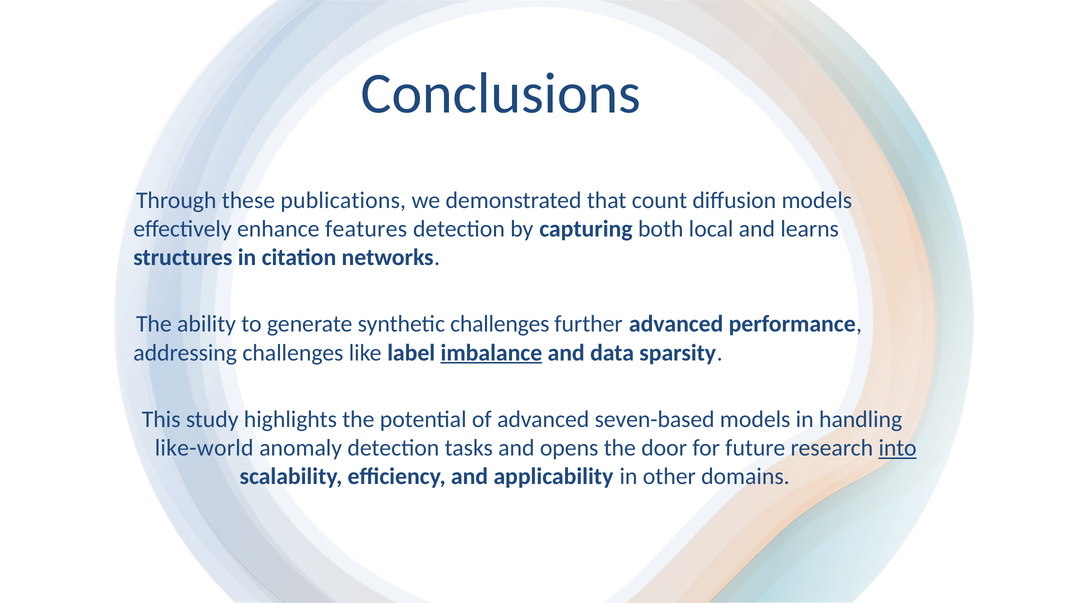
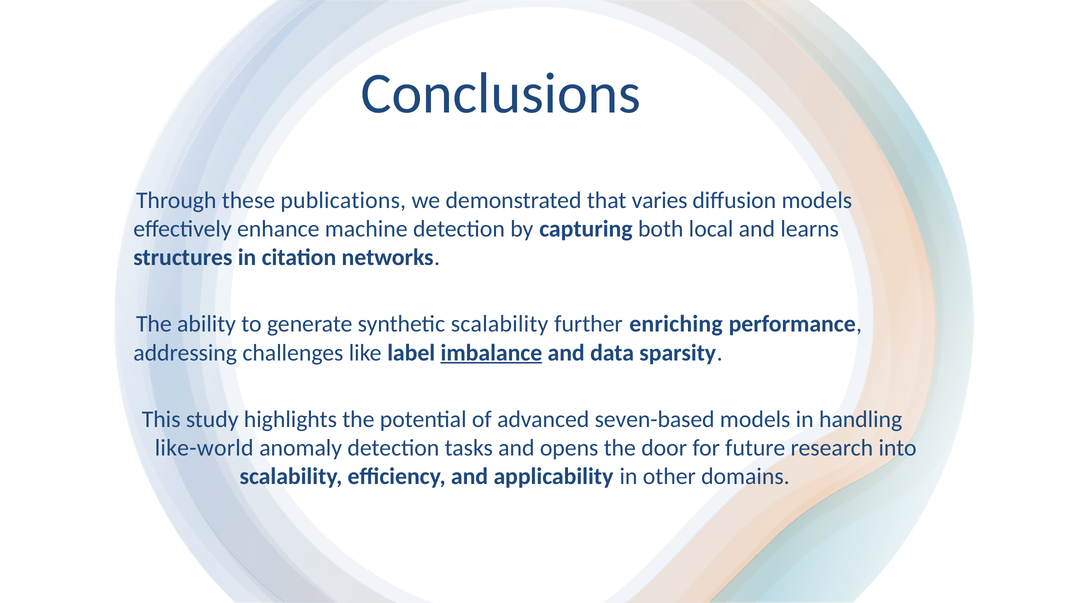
count: count -> varies (660, 200)
features: features -> machine (366, 229)
synthetic challenges: challenges -> scalability (500, 324)
further advanced: advanced -> enriching (676, 324)
into underline: present -> none (898, 448)
